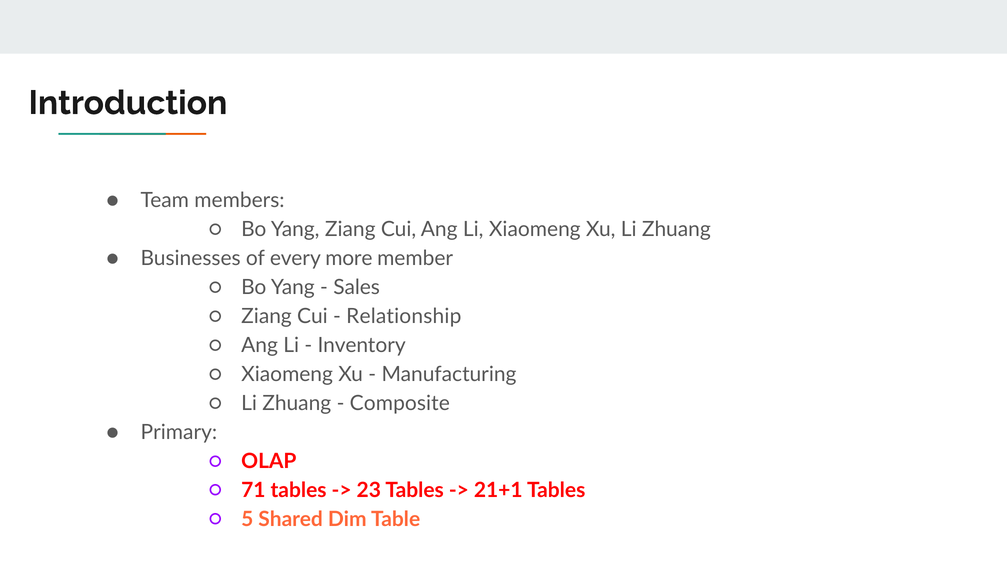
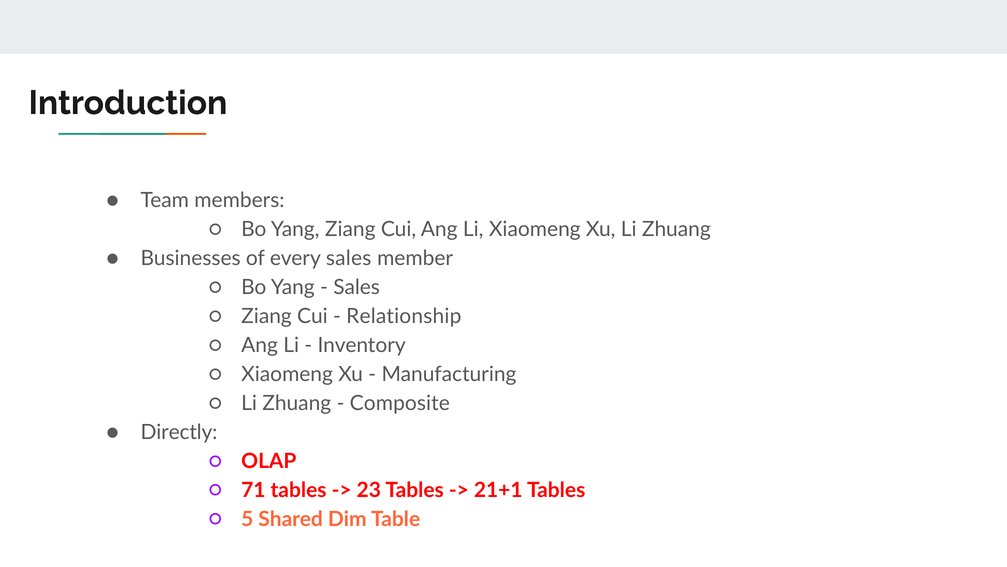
every more: more -> sales (349, 258)
Primary: Primary -> Directly (179, 432)
